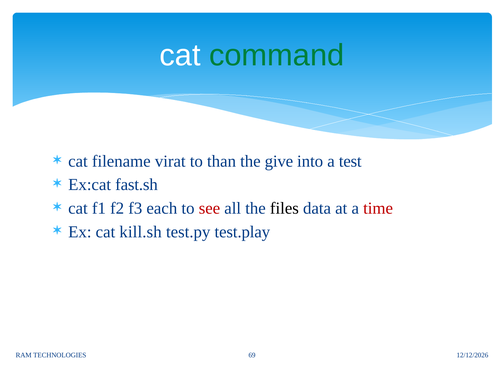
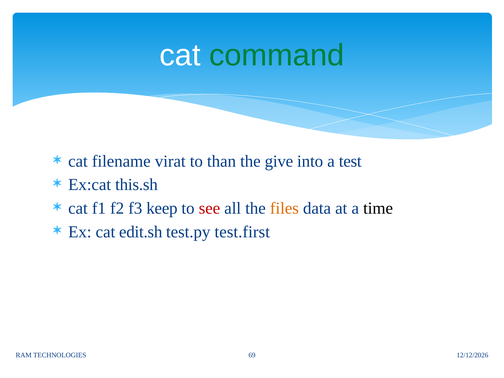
fast.sh: fast.sh -> this.sh (136, 185)
each: each -> keep (162, 208)
files colour: black -> orange (284, 208)
time colour: red -> black (378, 208)
kill.sh: kill.sh -> edit.sh (141, 232)
test.play: test.play -> test.first (242, 232)
